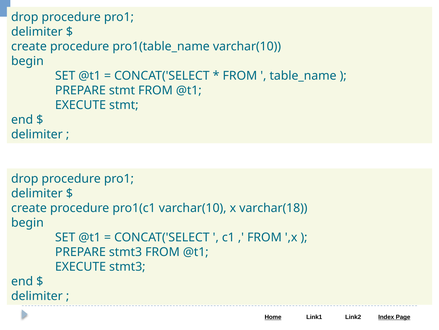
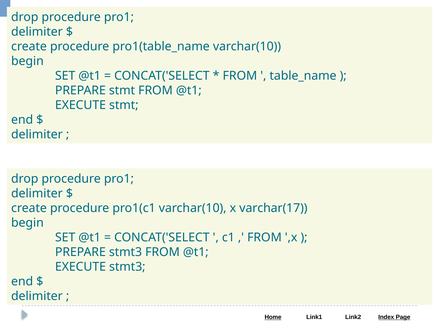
varchar(18: varchar(18 -> varchar(17 (273, 208)
